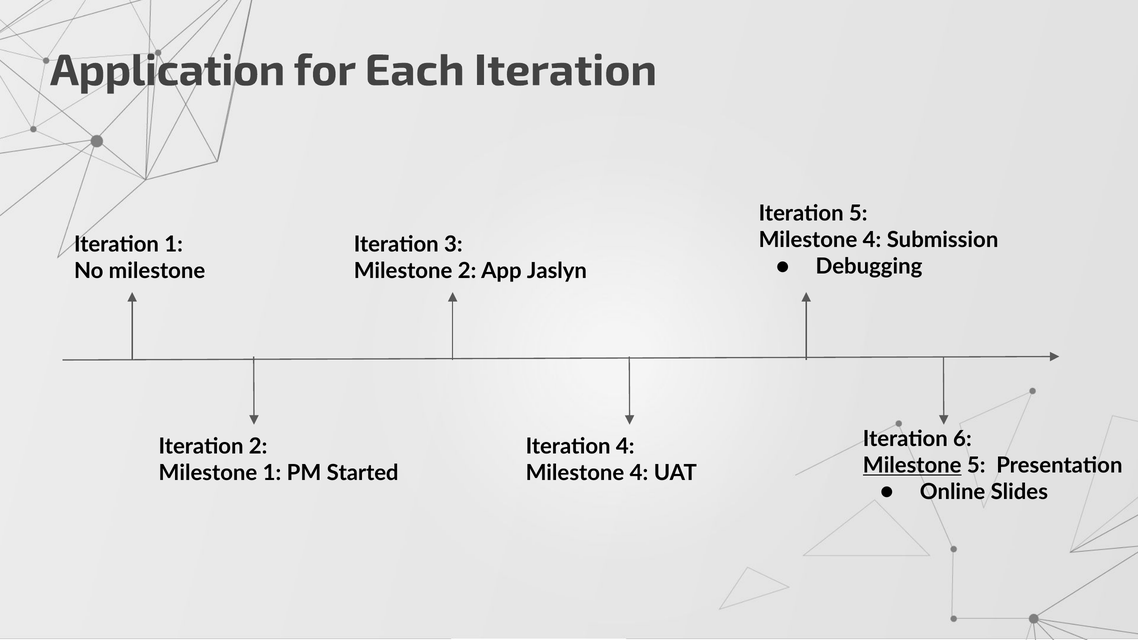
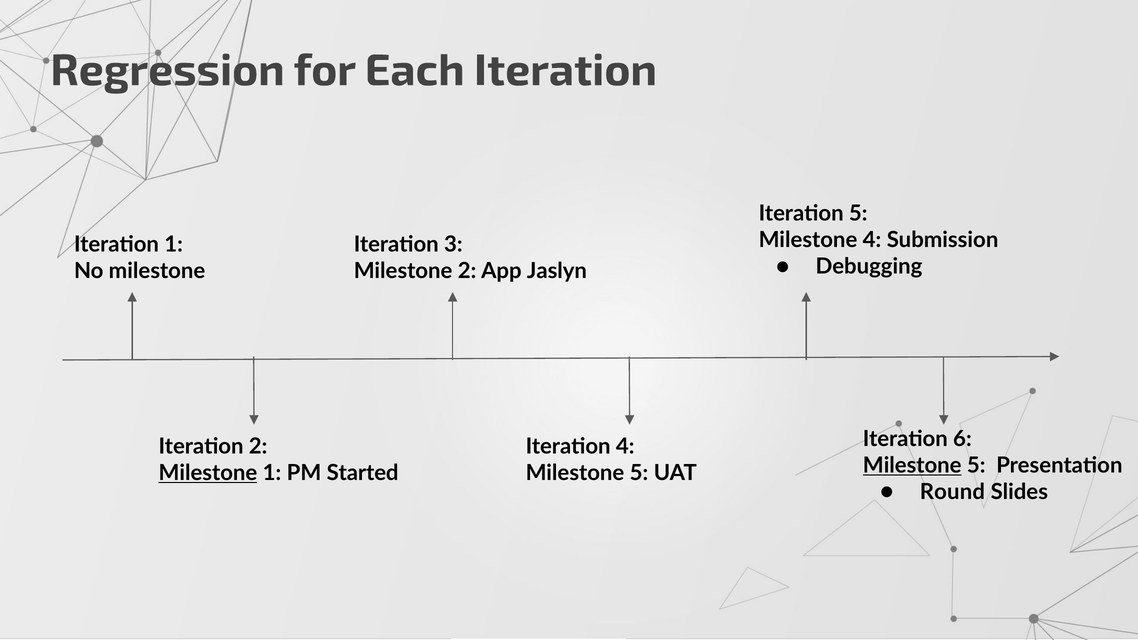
Application: Application -> Regression (167, 71)
Milestone underline: none -> present (208, 473)
4: 4 -> 5 (639, 473)
Online: Online -> Round (952, 492)
